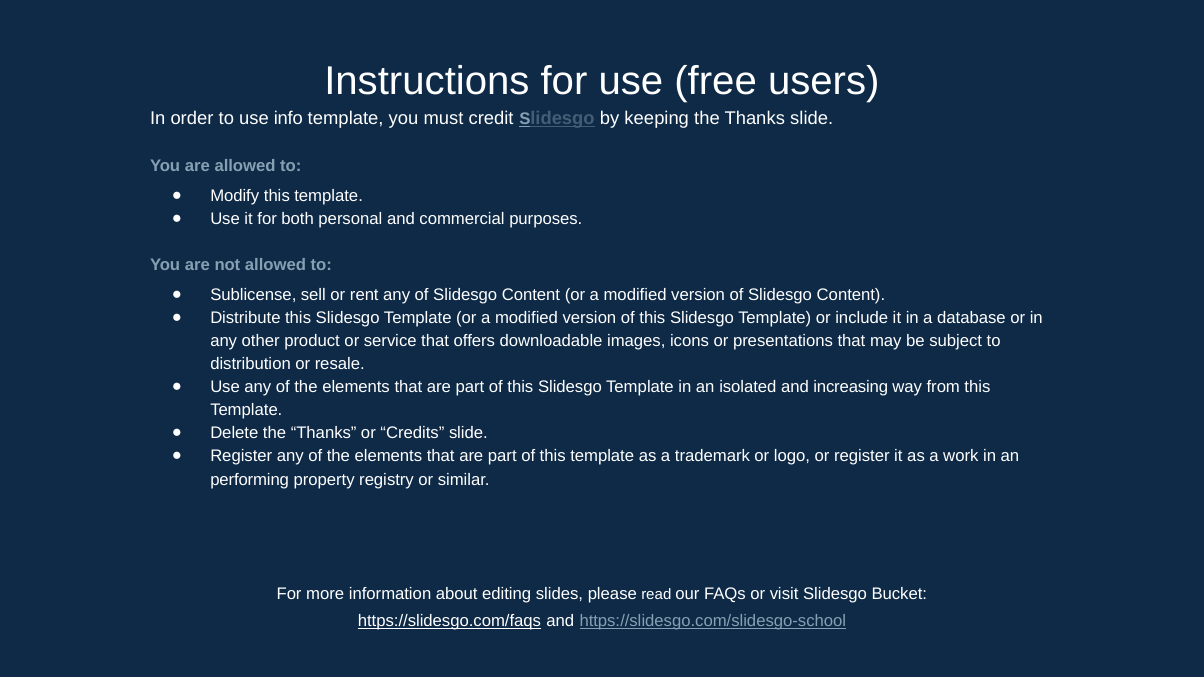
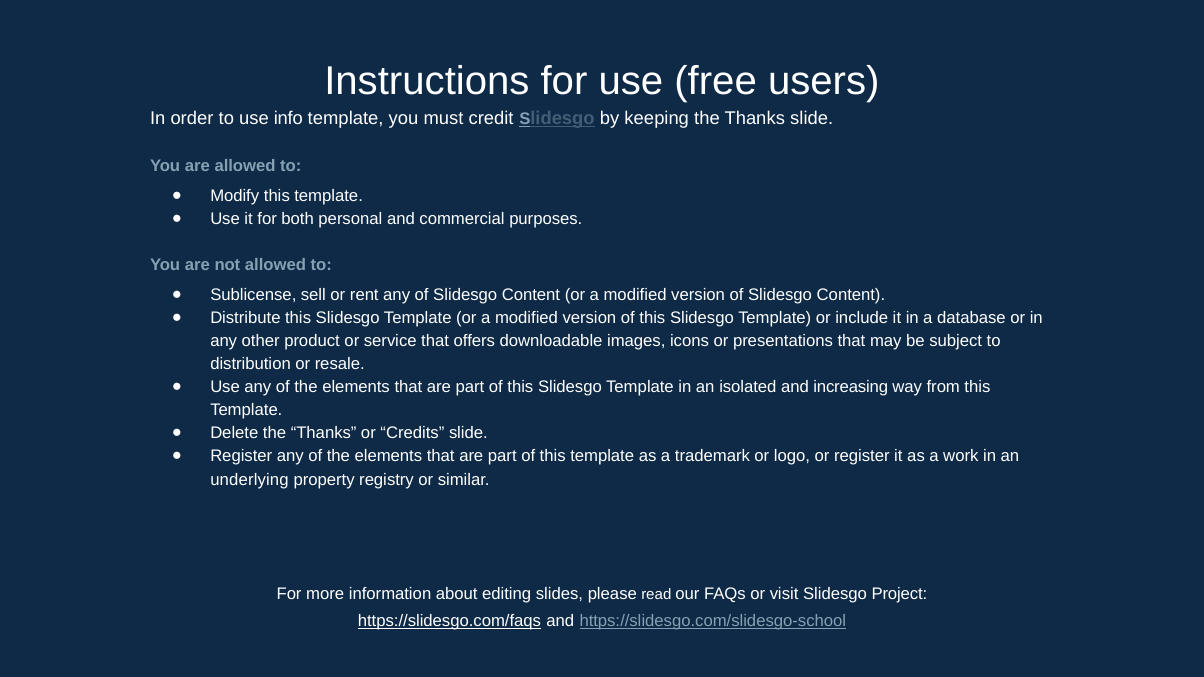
performing: performing -> underlying (249, 480)
Bucket: Bucket -> Project (899, 594)
